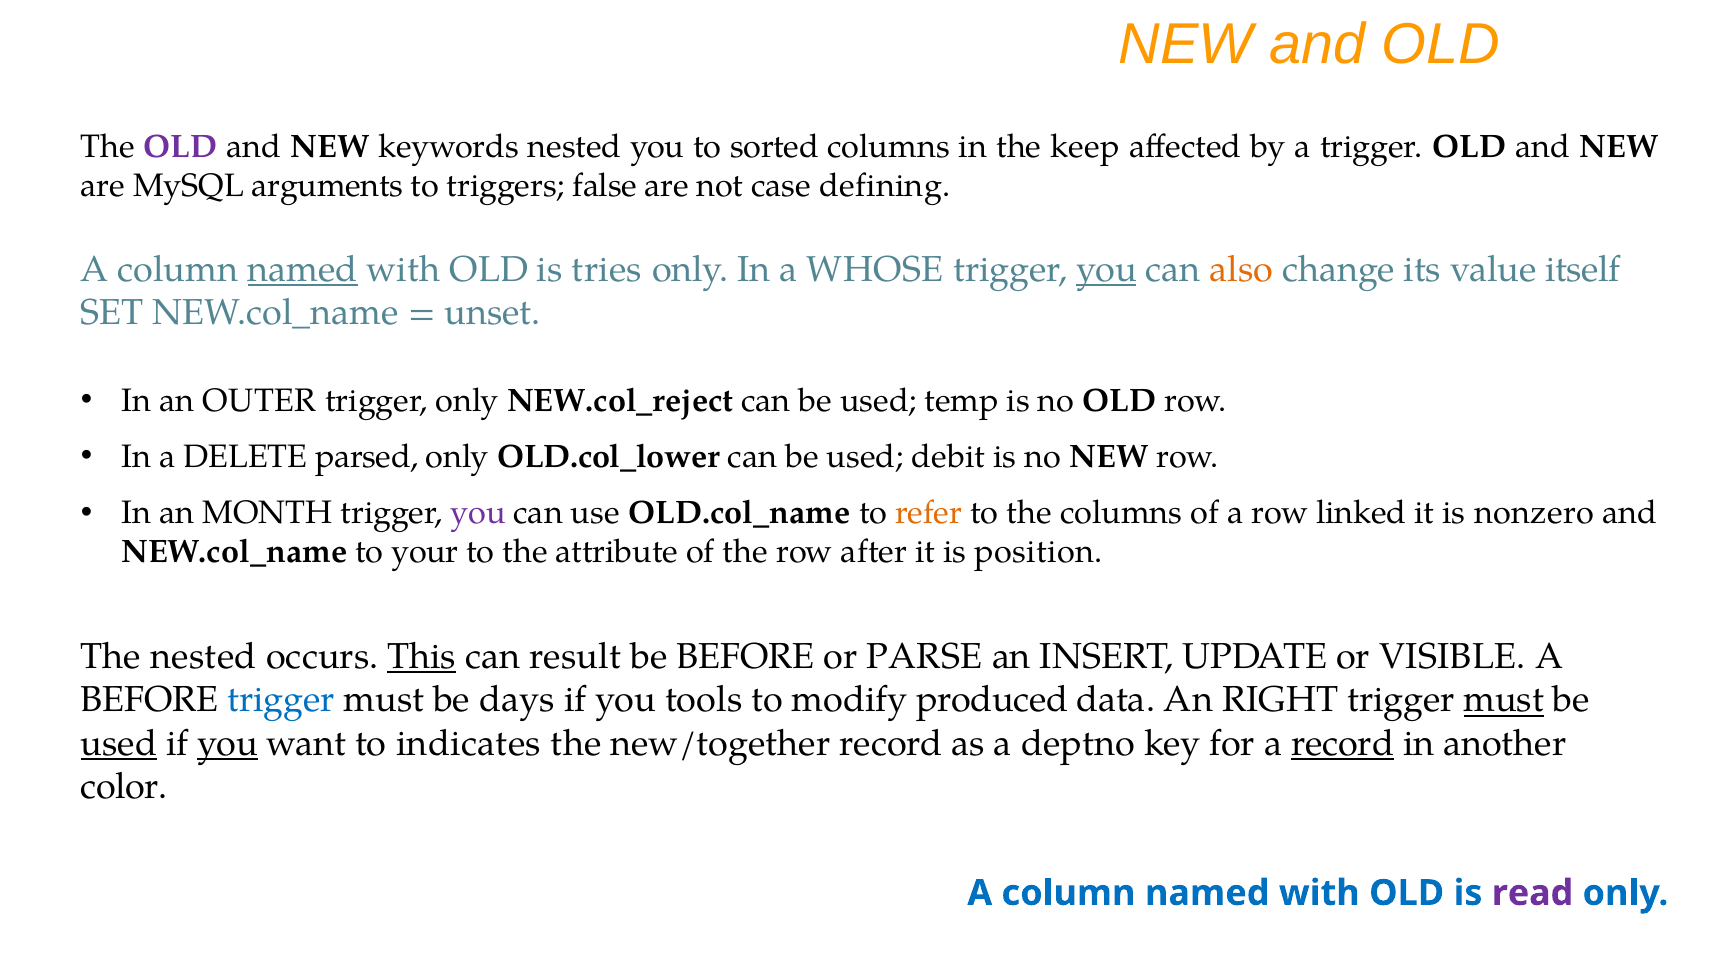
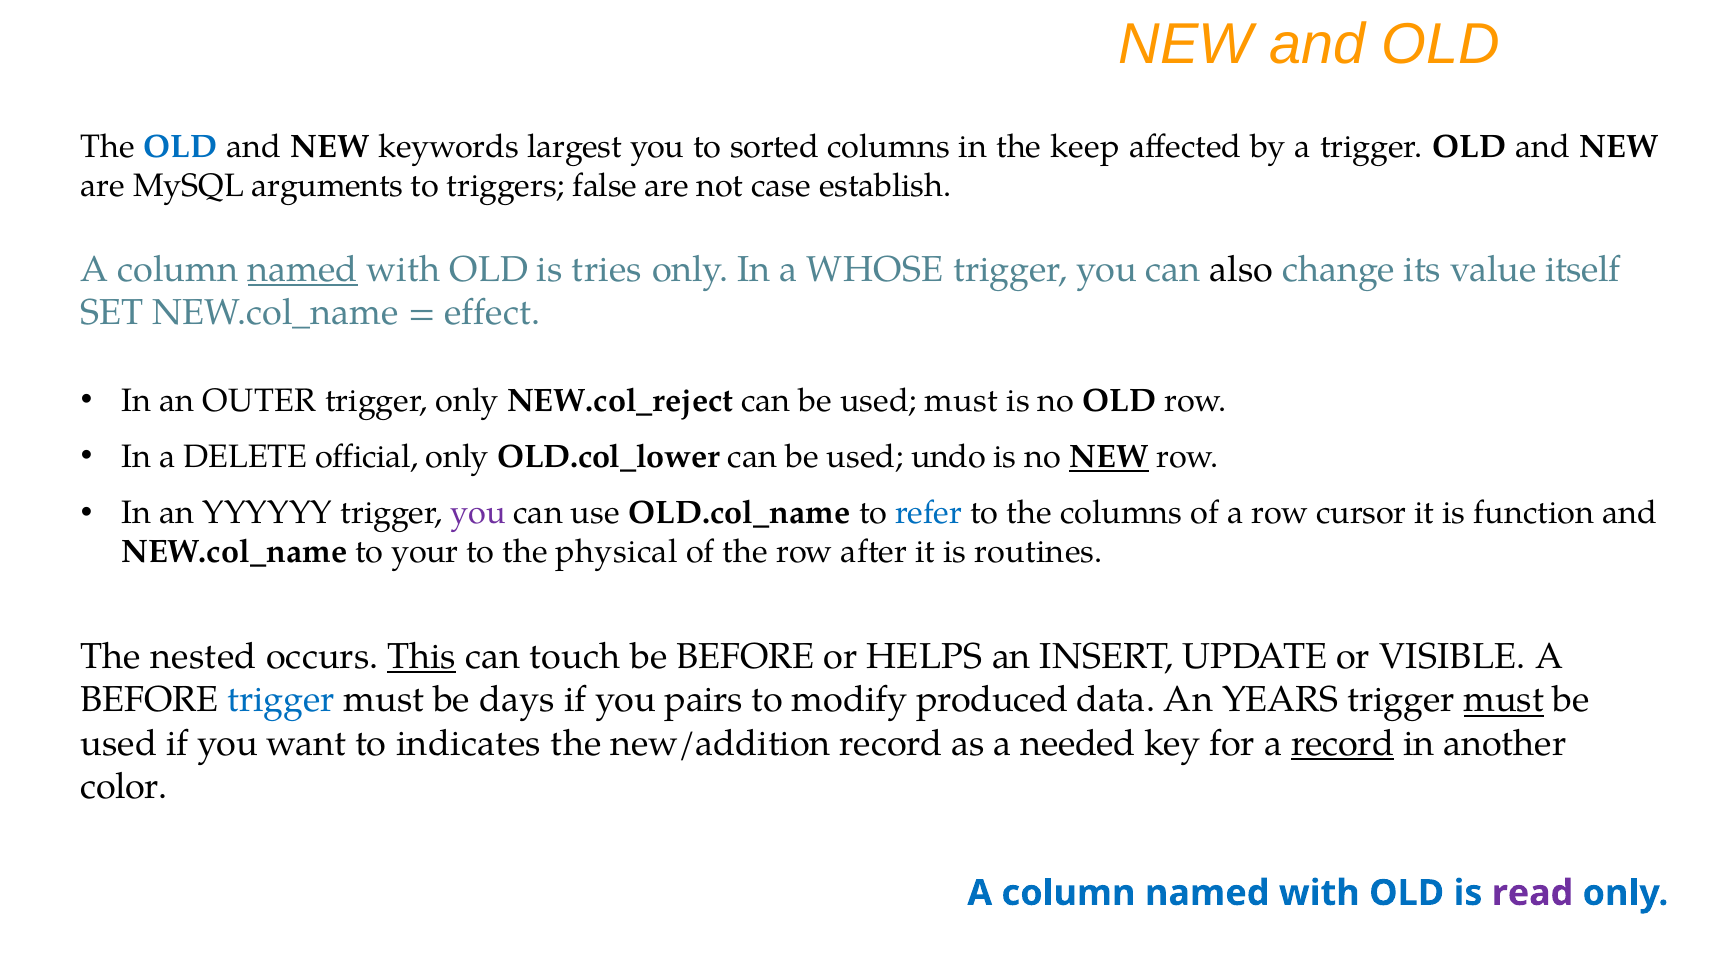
OLD colour: purple -> blue (181, 147)
keywords nested: nested -> largest (575, 147)
defining: defining -> establish (885, 186)
you underline: present -> none (1106, 270)
also colour: orange -> black (1241, 270)
unset: unset -> effect (492, 313)
used temp: temp -> must (962, 401)
parsed: parsed -> official (367, 457)
debit: debit -> undo (949, 457)
NEW underline: none -> present (1109, 457)
MONTH: MONTH -> YYYYYY (267, 513)
refer colour: orange -> blue (929, 513)
linked: linked -> cursor (1362, 513)
nonzero: nonzero -> function (1534, 513)
attribute: attribute -> physical (617, 552)
position: position -> routines (1039, 552)
result: result -> touch (575, 657)
PARSE: PARSE -> HELPS (925, 657)
tools: tools -> pairs (704, 700)
RIGHT: RIGHT -> YEARS (1280, 700)
used underline: present -> none (119, 744)
you underline: present -> none (228, 744)
new/together: new/together -> new/addition (721, 744)
deptno: deptno -> needed (1078, 744)
